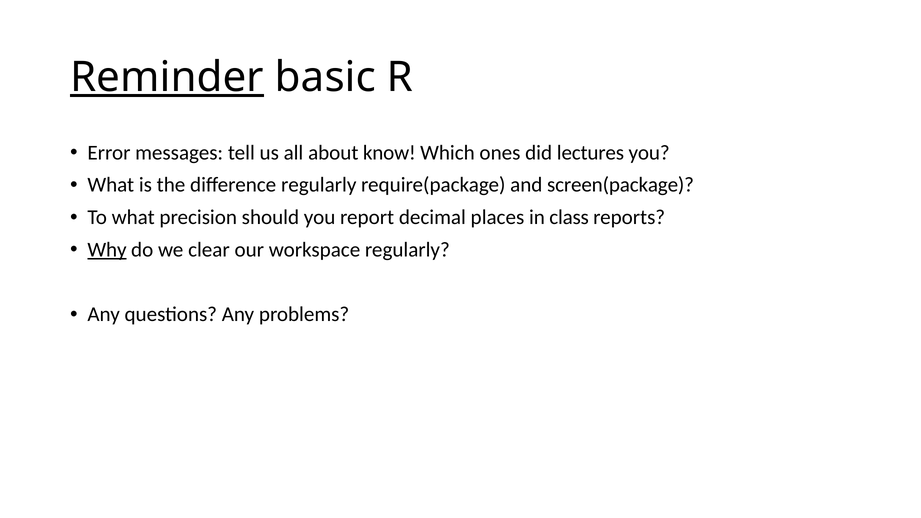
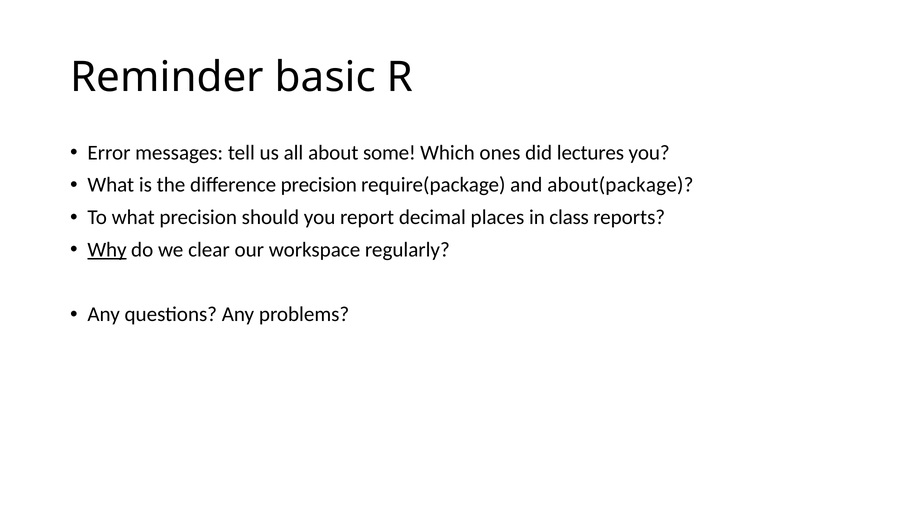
Reminder underline: present -> none (167, 77)
know: know -> some (389, 153)
difference regularly: regularly -> precision (319, 185)
screen(package: screen(package -> about(package (620, 185)
